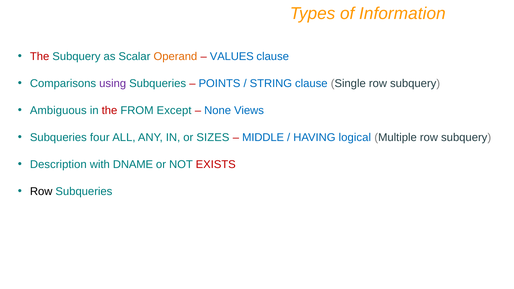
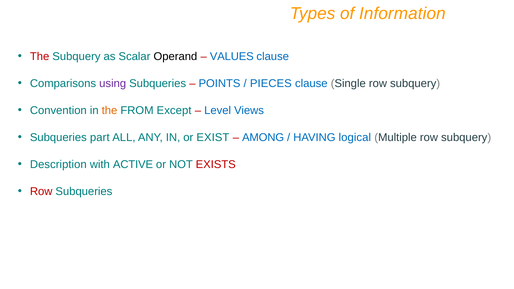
Operand colour: orange -> black (175, 57)
STRING: STRING -> PIECES (271, 84)
Ambiguous: Ambiguous -> Convention (58, 110)
the colour: red -> orange (110, 110)
None: None -> Level (218, 110)
four: four -> part (100, 137)
SIZES: SIZES -> EXIST (213, 137)
MIDDLE: MIDDLE -> AMONG (263, 137)
DNAME: DNAME -> ACTIVE (133, 164)
Row colour: black -> red (41, 191)
